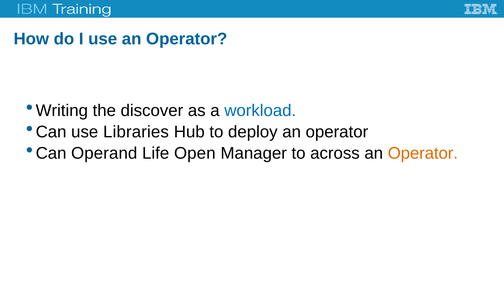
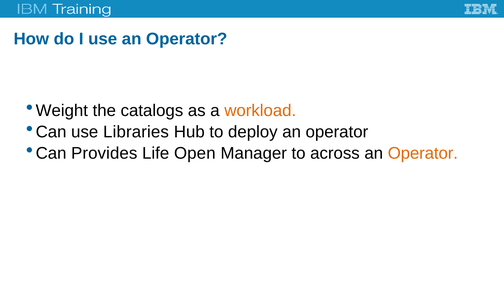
Writing: Writing -> Weight (62, 110)
discover: discover -> catalogs (152, 110)
workload colour: blue -> orange (260, 110)
Operand: Operand -> Provides (104, 153)
